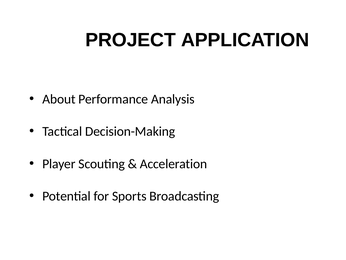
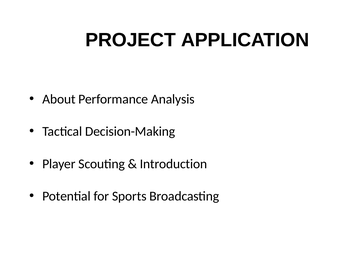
Acceleration: Acceleration -> Introduction (174, 163)
